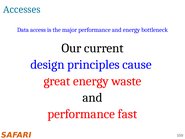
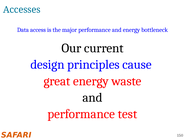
fast: fast -> test (127, 114)
